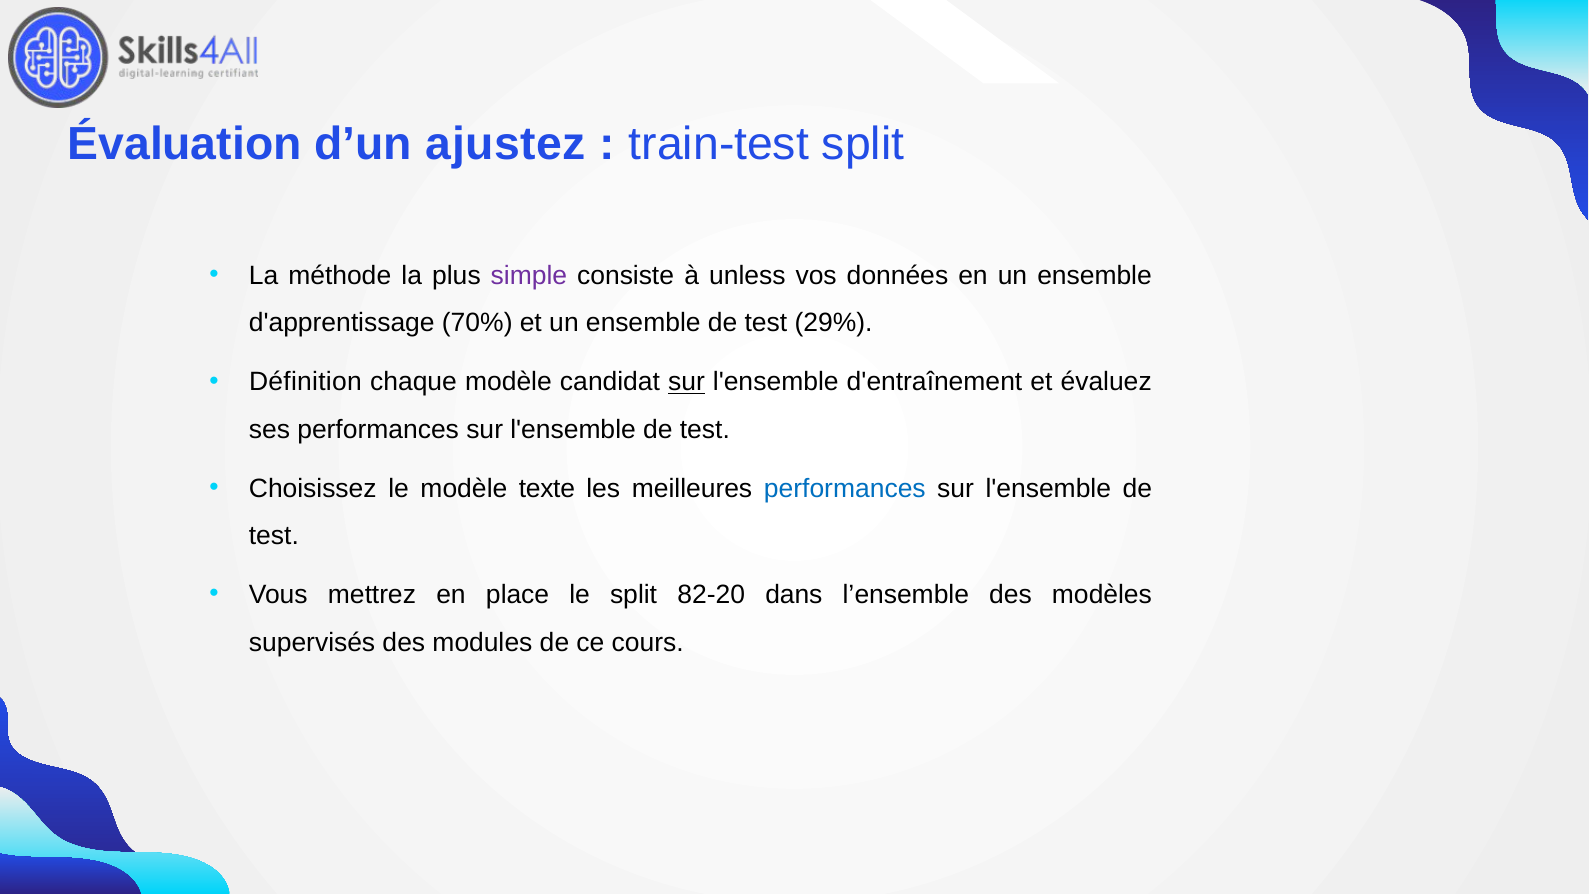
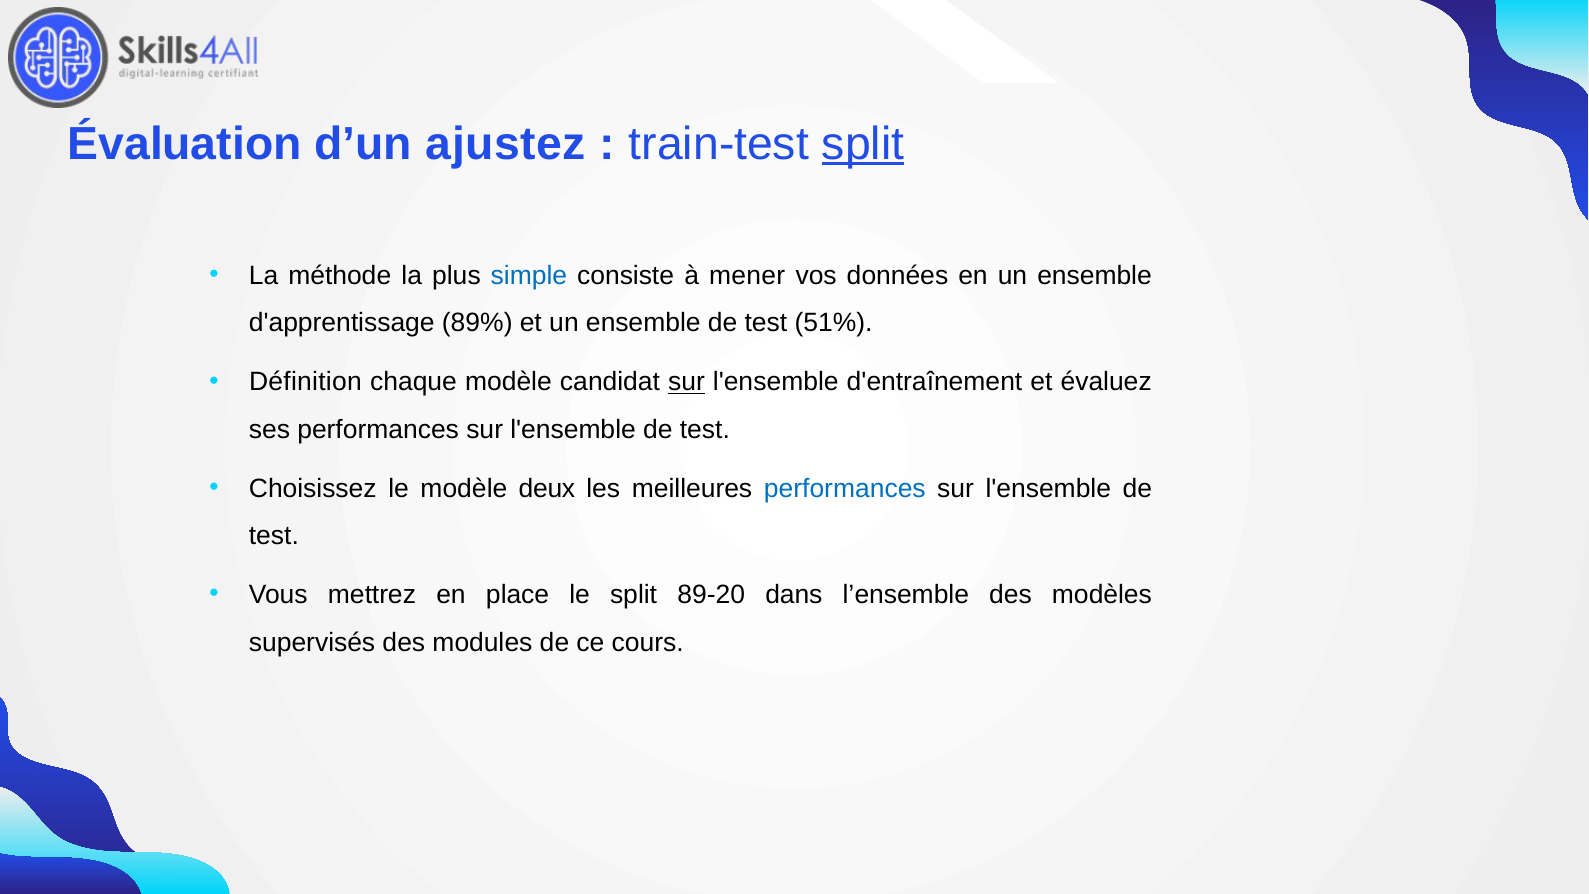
split underline: none -> present (863, 144)
simple colour: purple -> blue (529, 276)
unless: unless -> mener (747, 276)
70%: 70% -> 89% (477, 323)
29%: 29% -> 51% (833, 323)
texte: texte -> deux (547, 488)
82-20: 82-20 -> 89-20 (711, 595)
